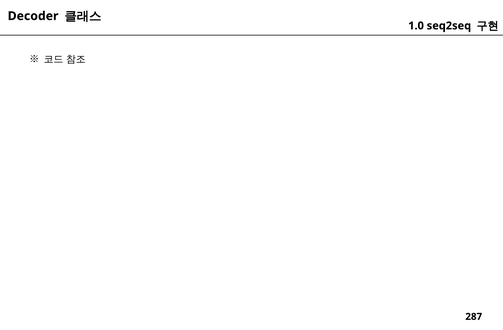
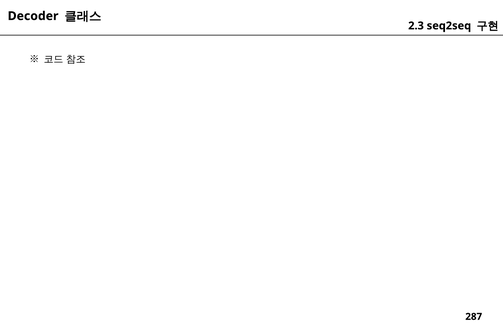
1.0: 1.0 -> 2.3 (416, 26)
